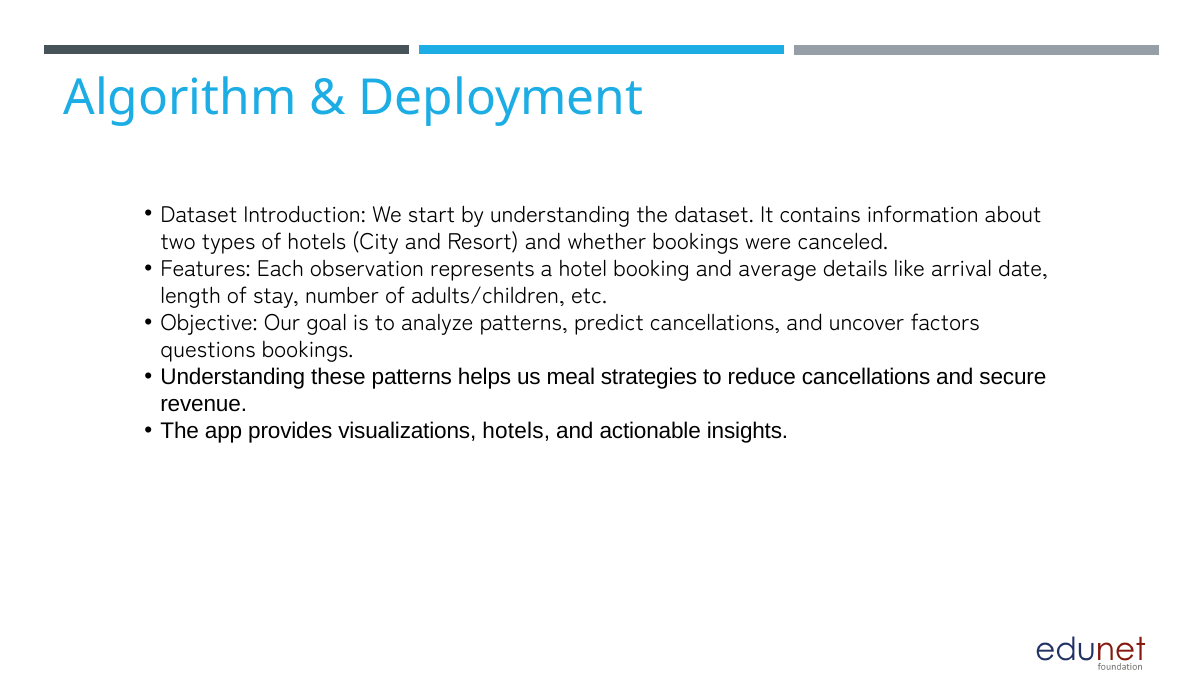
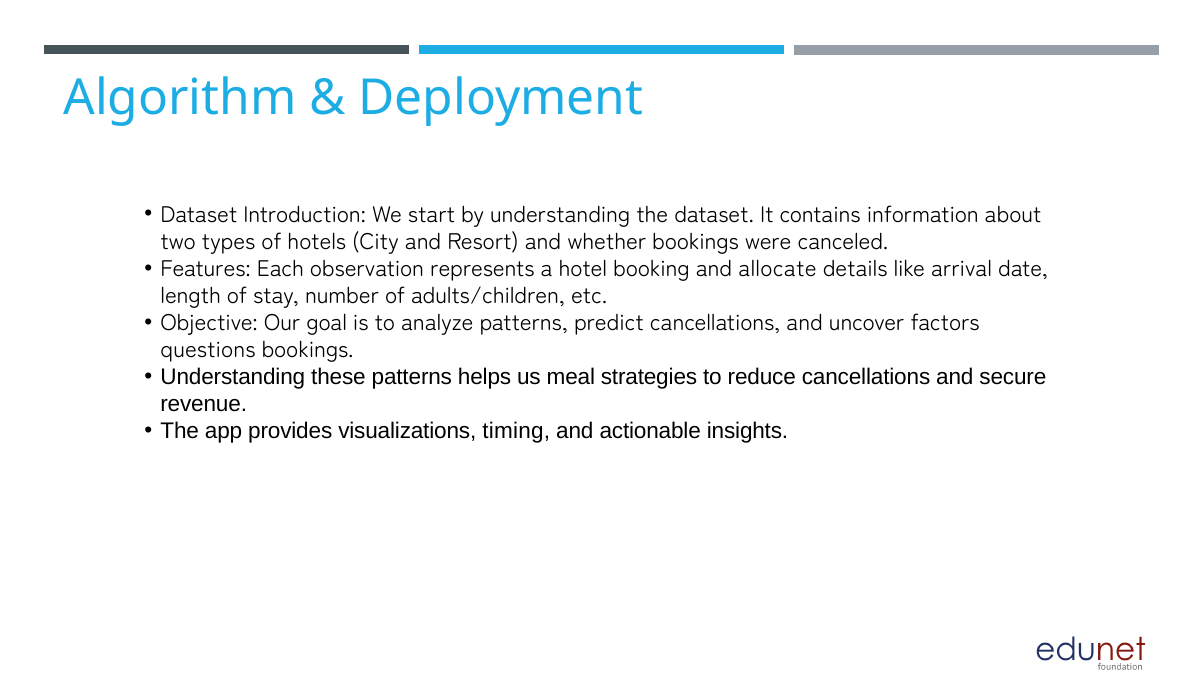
average: average -> allocate (777, 269)
visualizations hotels: hotels -> timing (516, 431)
